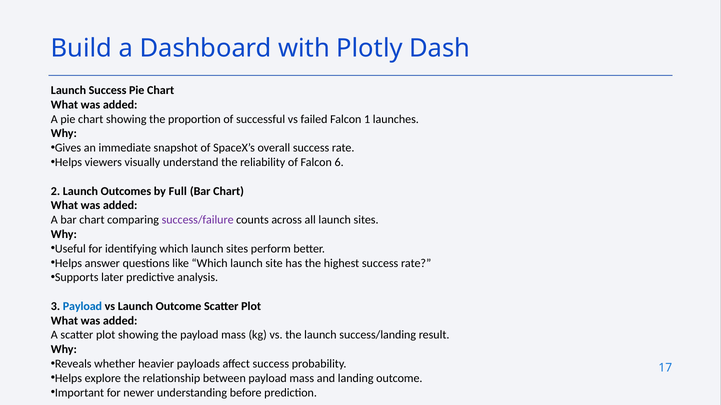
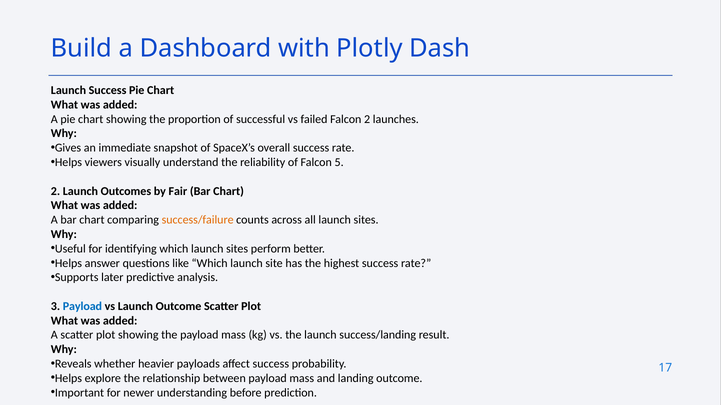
Falcon 1: 1 -> 2 (367, 119)
6: 6 -> 5 (339, 163)
Full: Full -> Fair (178, 191)
success/failure colour: purple -> orange (198, 220)
